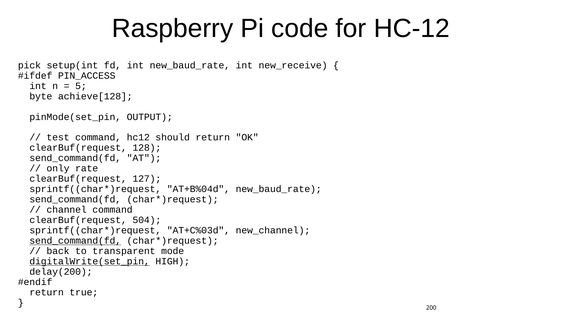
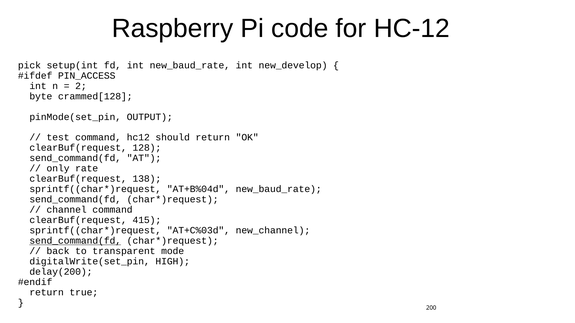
new_receive: new_receive -> new_develop (293, 65)
5: 5 -> 2 (81, 86)
achieve[128: achieve[128 -> crammed[128 (95, 96)
127: 127 -> 138 (147, 179)
504: 504 -> 415 (147, 220)
digitalWrite(set_pin underline: present -> none (90, 262)
